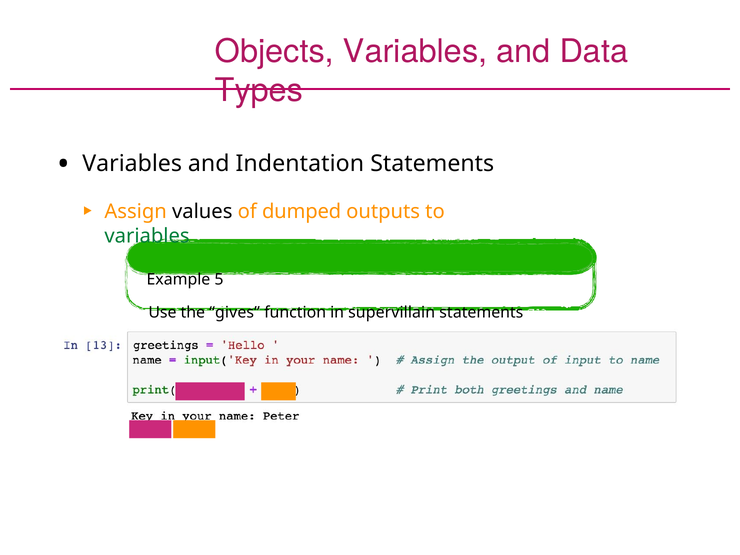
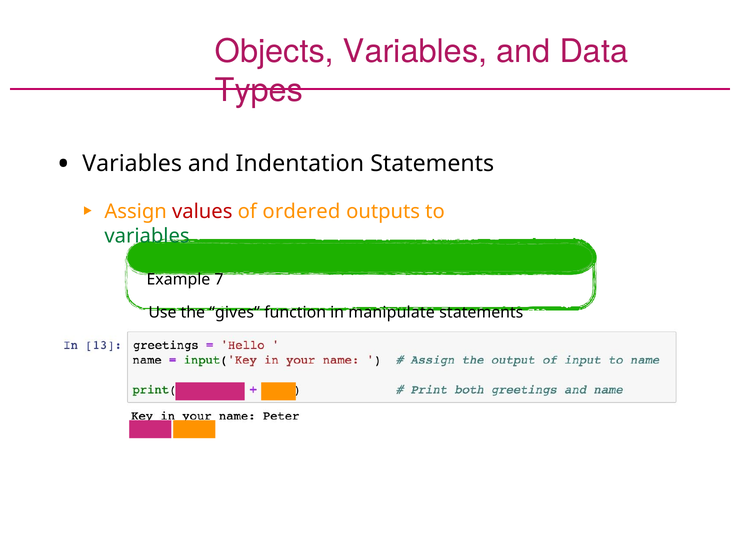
values colour: black -> red (202, 212)
dumped: dumped -> ordered (301, 212)
5: 5 -> 7 (219, 280)
supervillain: supervillain -> manipulate (392, 313)
